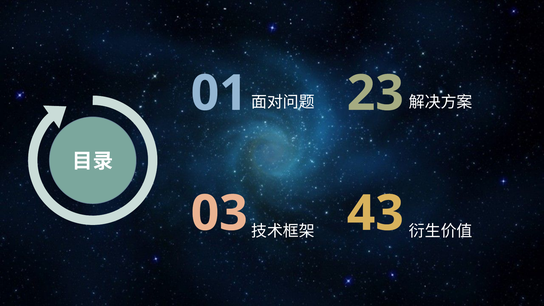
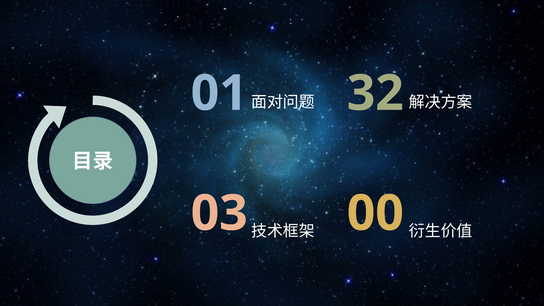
23: 23 -> 32 (375, 93)
43: 43 -> 00 (375, 213)
